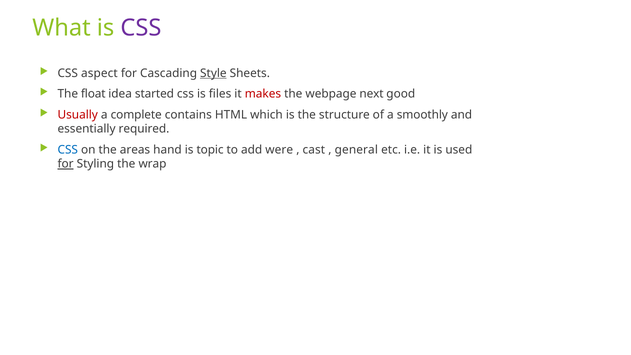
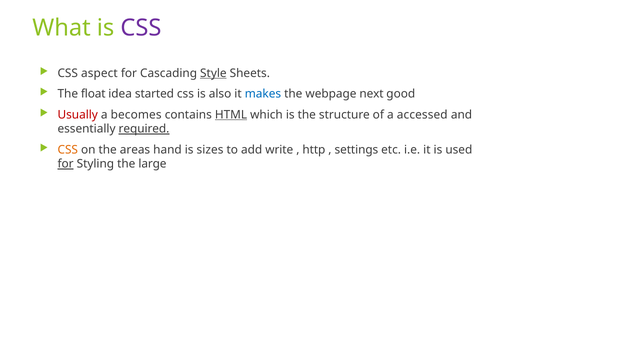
files: files -> also (220, 94)
makes colour: red -> blue (263, 94)
complete: complete -> becomes (136, 115)
HTML underline: none -> present (231, 115)
smoothly: smoothly -> accessed (422, 115)
required underline: none -> present (144, 129)
CSS colour: blue -> orange (68, 150)
topic: topic -> sizes (210, 150)
were: were -> write (279, 150)
cast: cast -> http (314, 150)
general: general -> settings (356, 150)
wrap: wrap -> large (152, 164)
